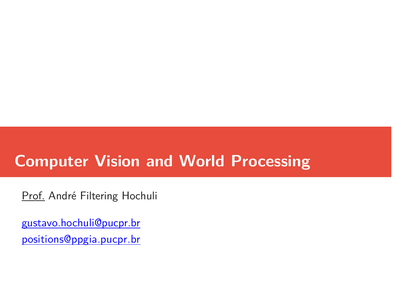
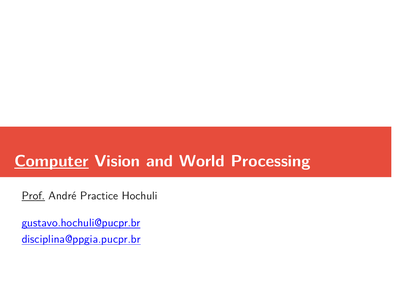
Computer underline: none -> present (52, 161)
Filtering: Filtering -> Practice (99, 196)
positions@ppgia.pucpr.br: positions@ppgia.pucpr.br -> disciplina@ppgia.pucpr.br (81, 239)
